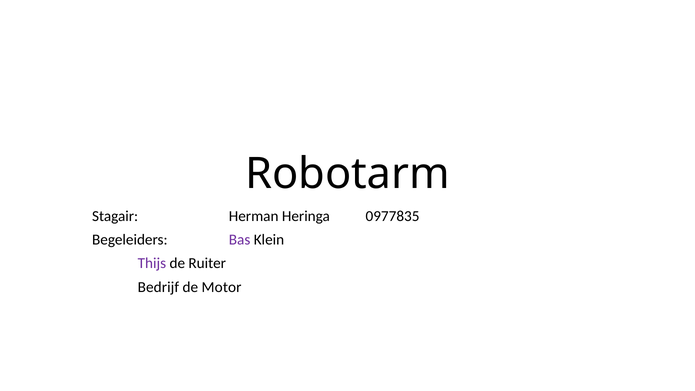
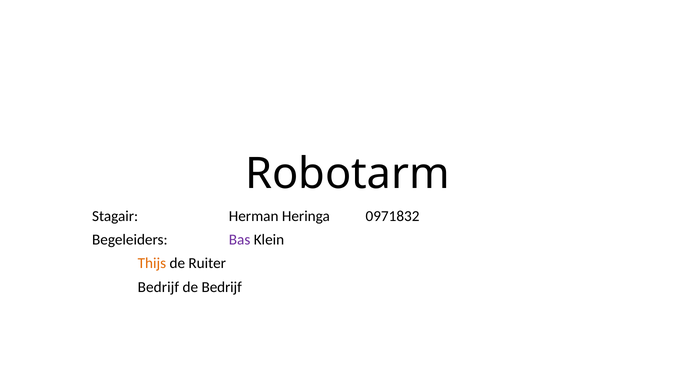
0977835: 0977835 -> 0971832 (393, 216)
Thijs colour: purple -> orange (152, 263)
de Motor: Motor -> Bedrijf (222, 287)
